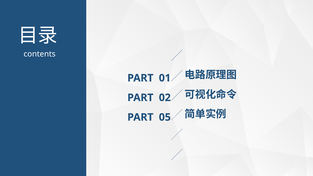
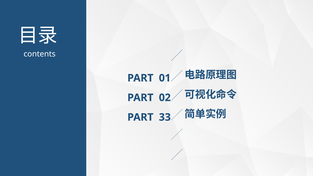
05: 05 -> 33 (165, 117)
